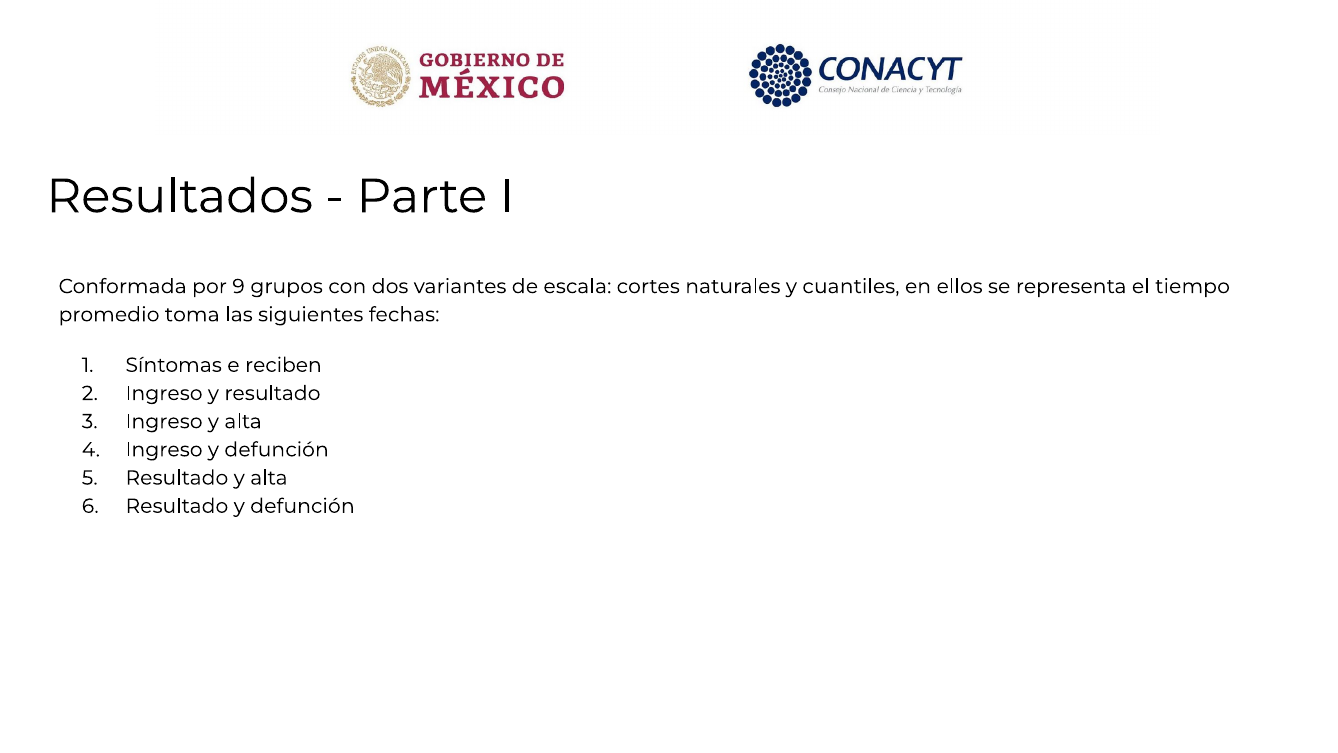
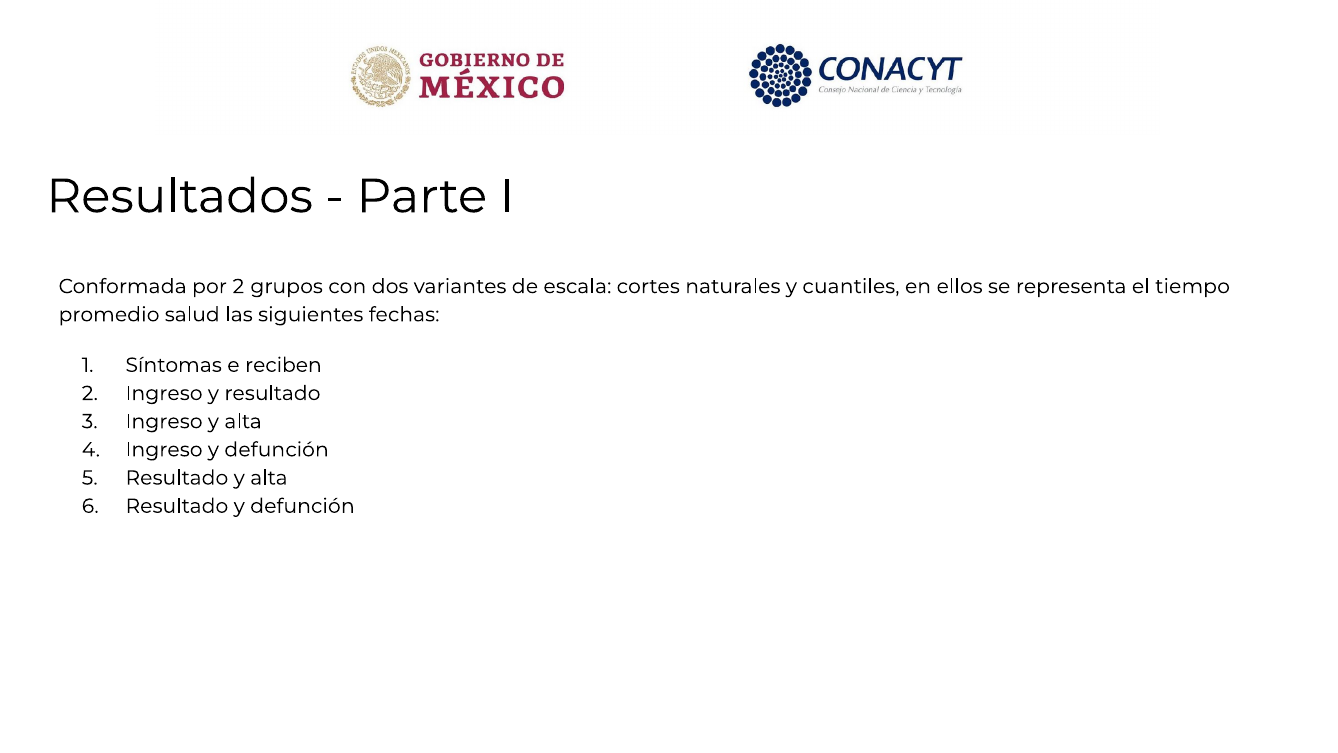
por 9: 9 -> 2 (238, 286)
toma: toma -> salud (192, 314)
